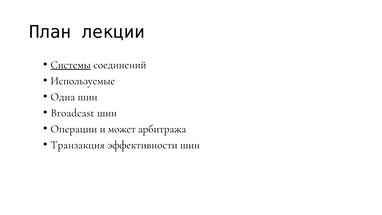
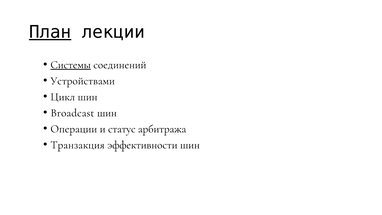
План underline: none -> present (50, 32)
Используемые: Используемые -> Устройствами (83, 81)
Одна: Одна -> Цикл (63, 97)
может: может -> статус (122, 129)
